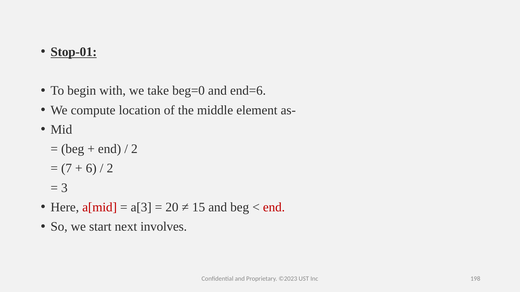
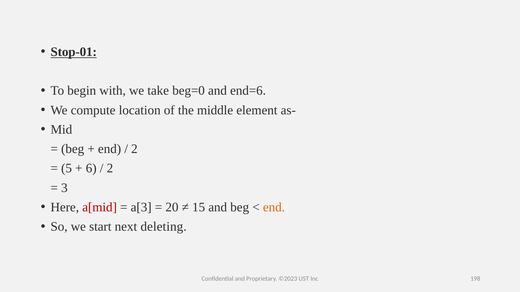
7: 7 -> 5 (67, 169)
end colour: red -> orange (274, 208)
involves: involves -> deleting (164, 227)
